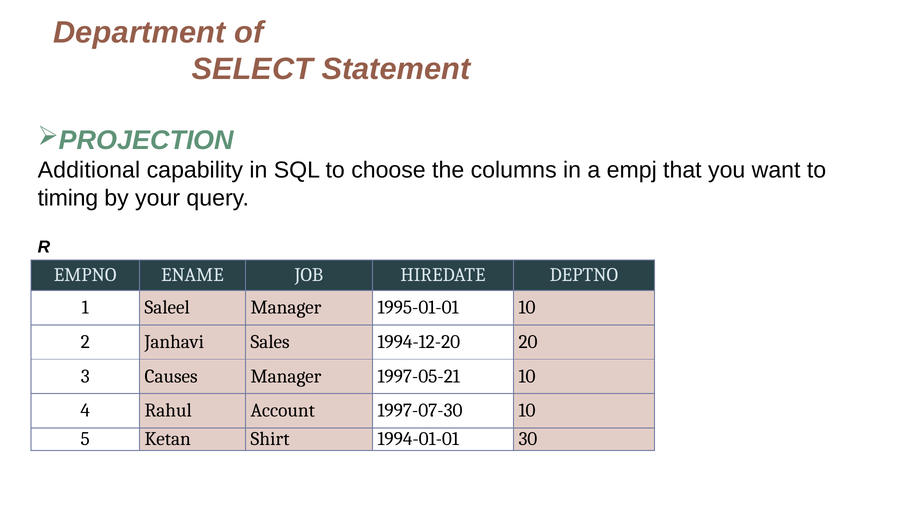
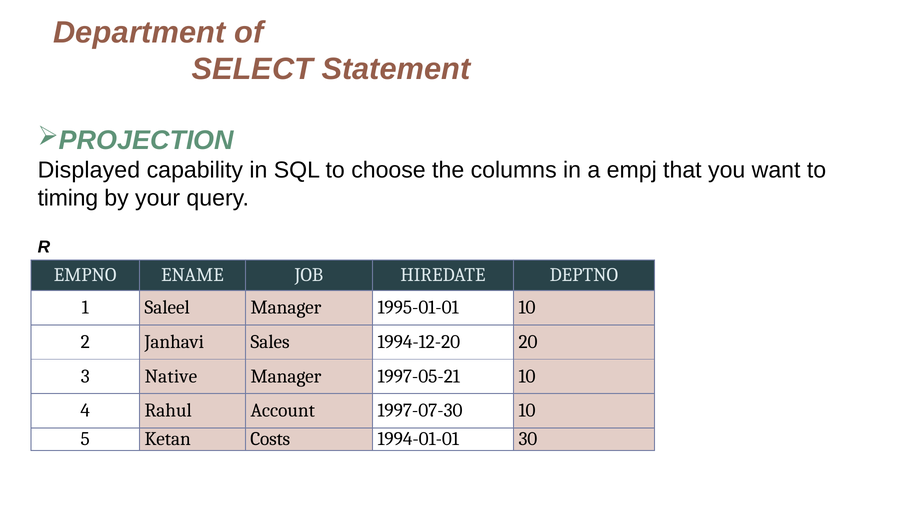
Additional: Additional -> Displayed (89, 170)
Causes: Causes -> Native (171, 376)
Shirt: Shirt -> Costs (270, 439)
